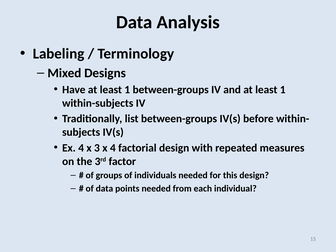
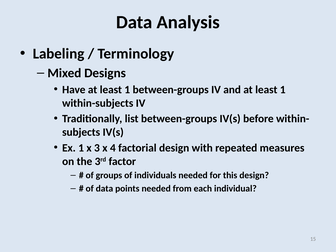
Ex 4: 4 -> 1 (81, 148)
